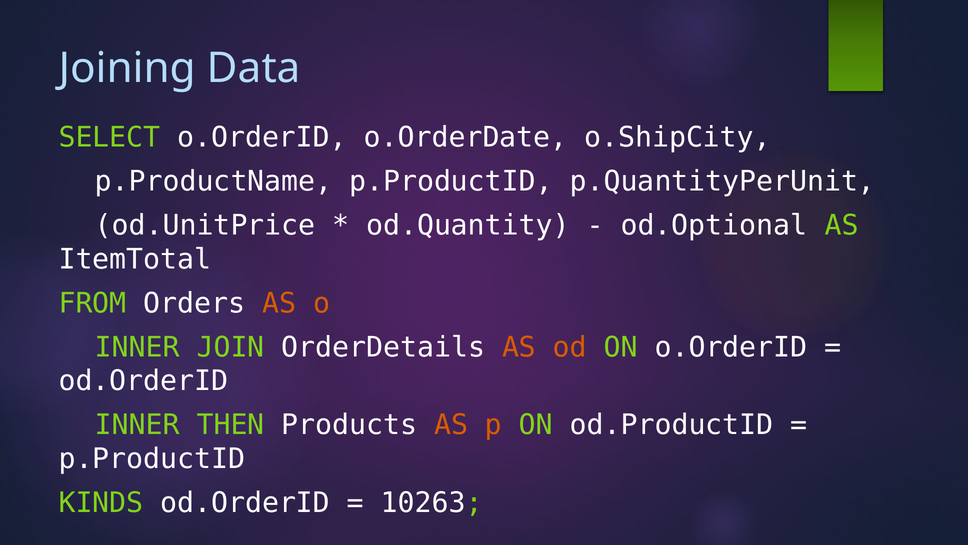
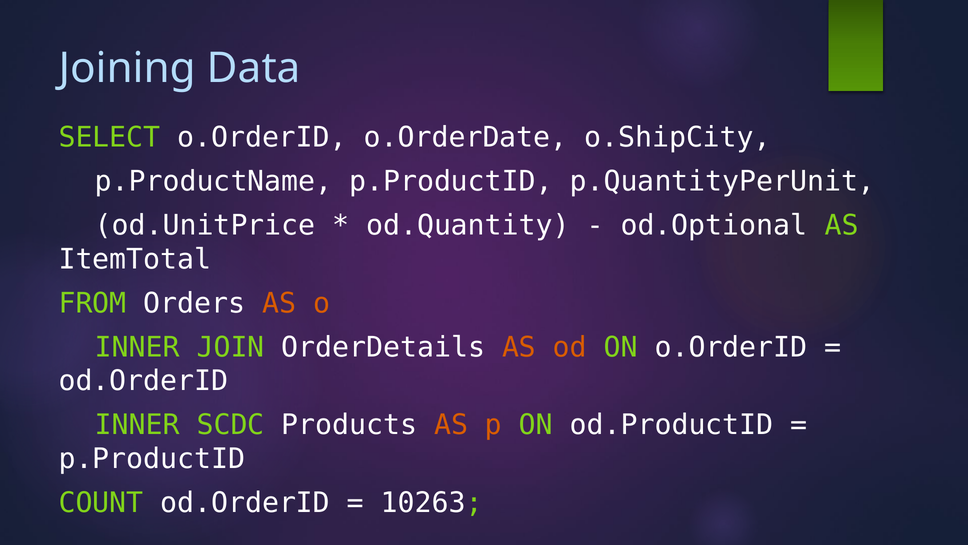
THEN: THEN -> SCDC (231, 425)
KINDS: KINDS -> COUNT (101, 502)
